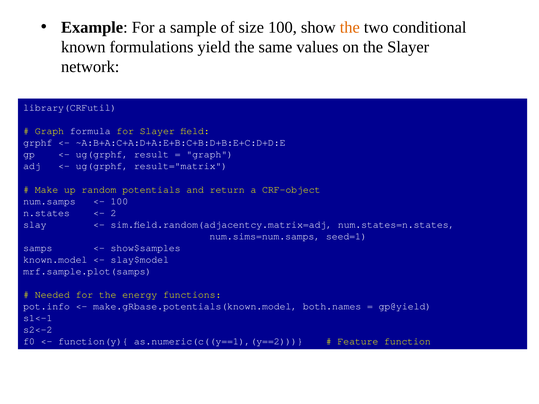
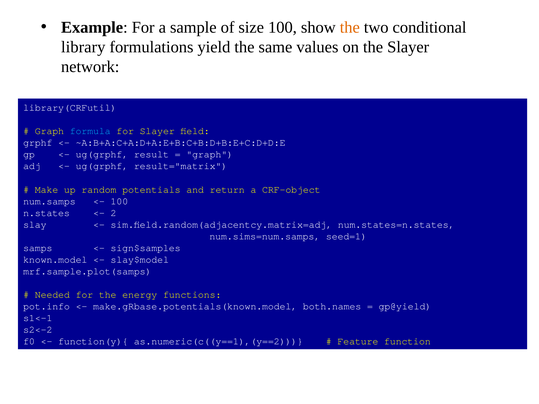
known: known -> library (83, 47)
formula colour: white -> light blue (90, 131)
show$samples: show$samples -> sign$samples (146, 248)
